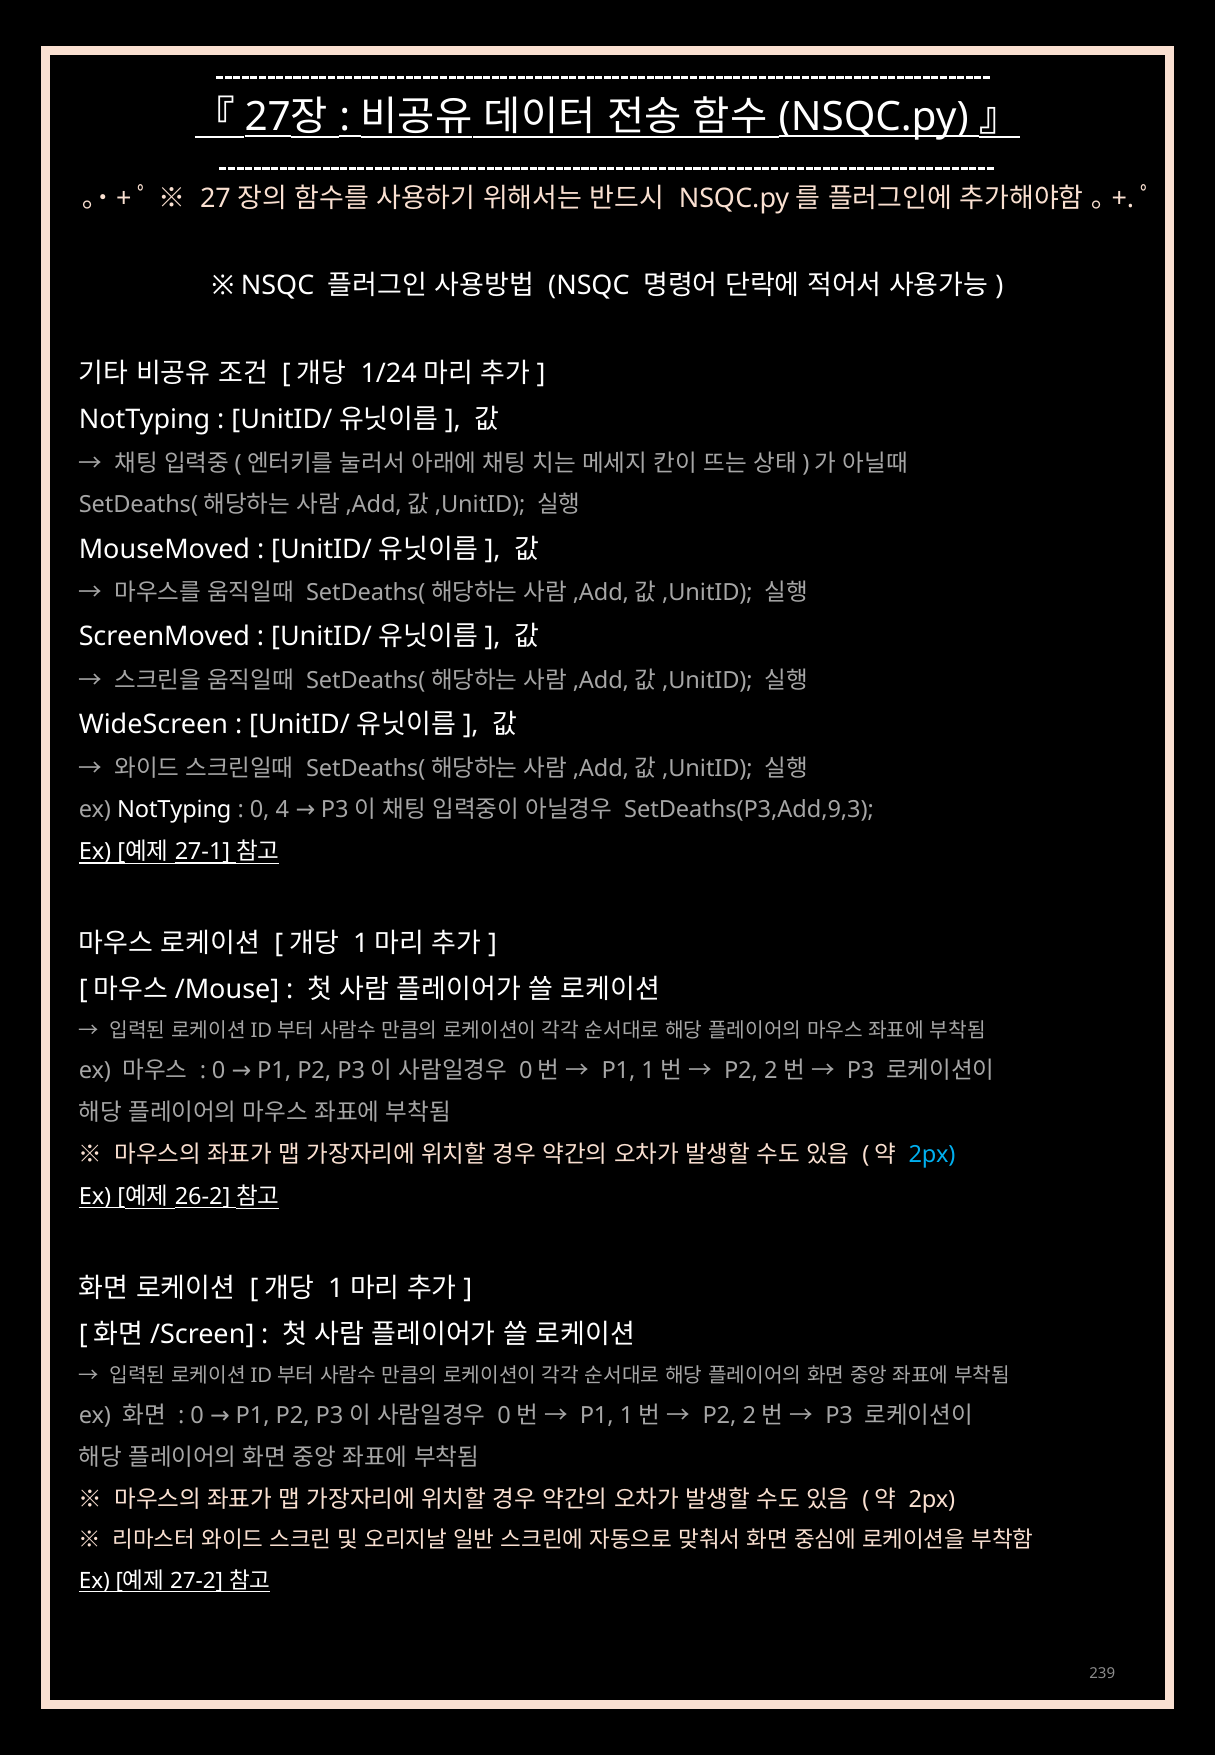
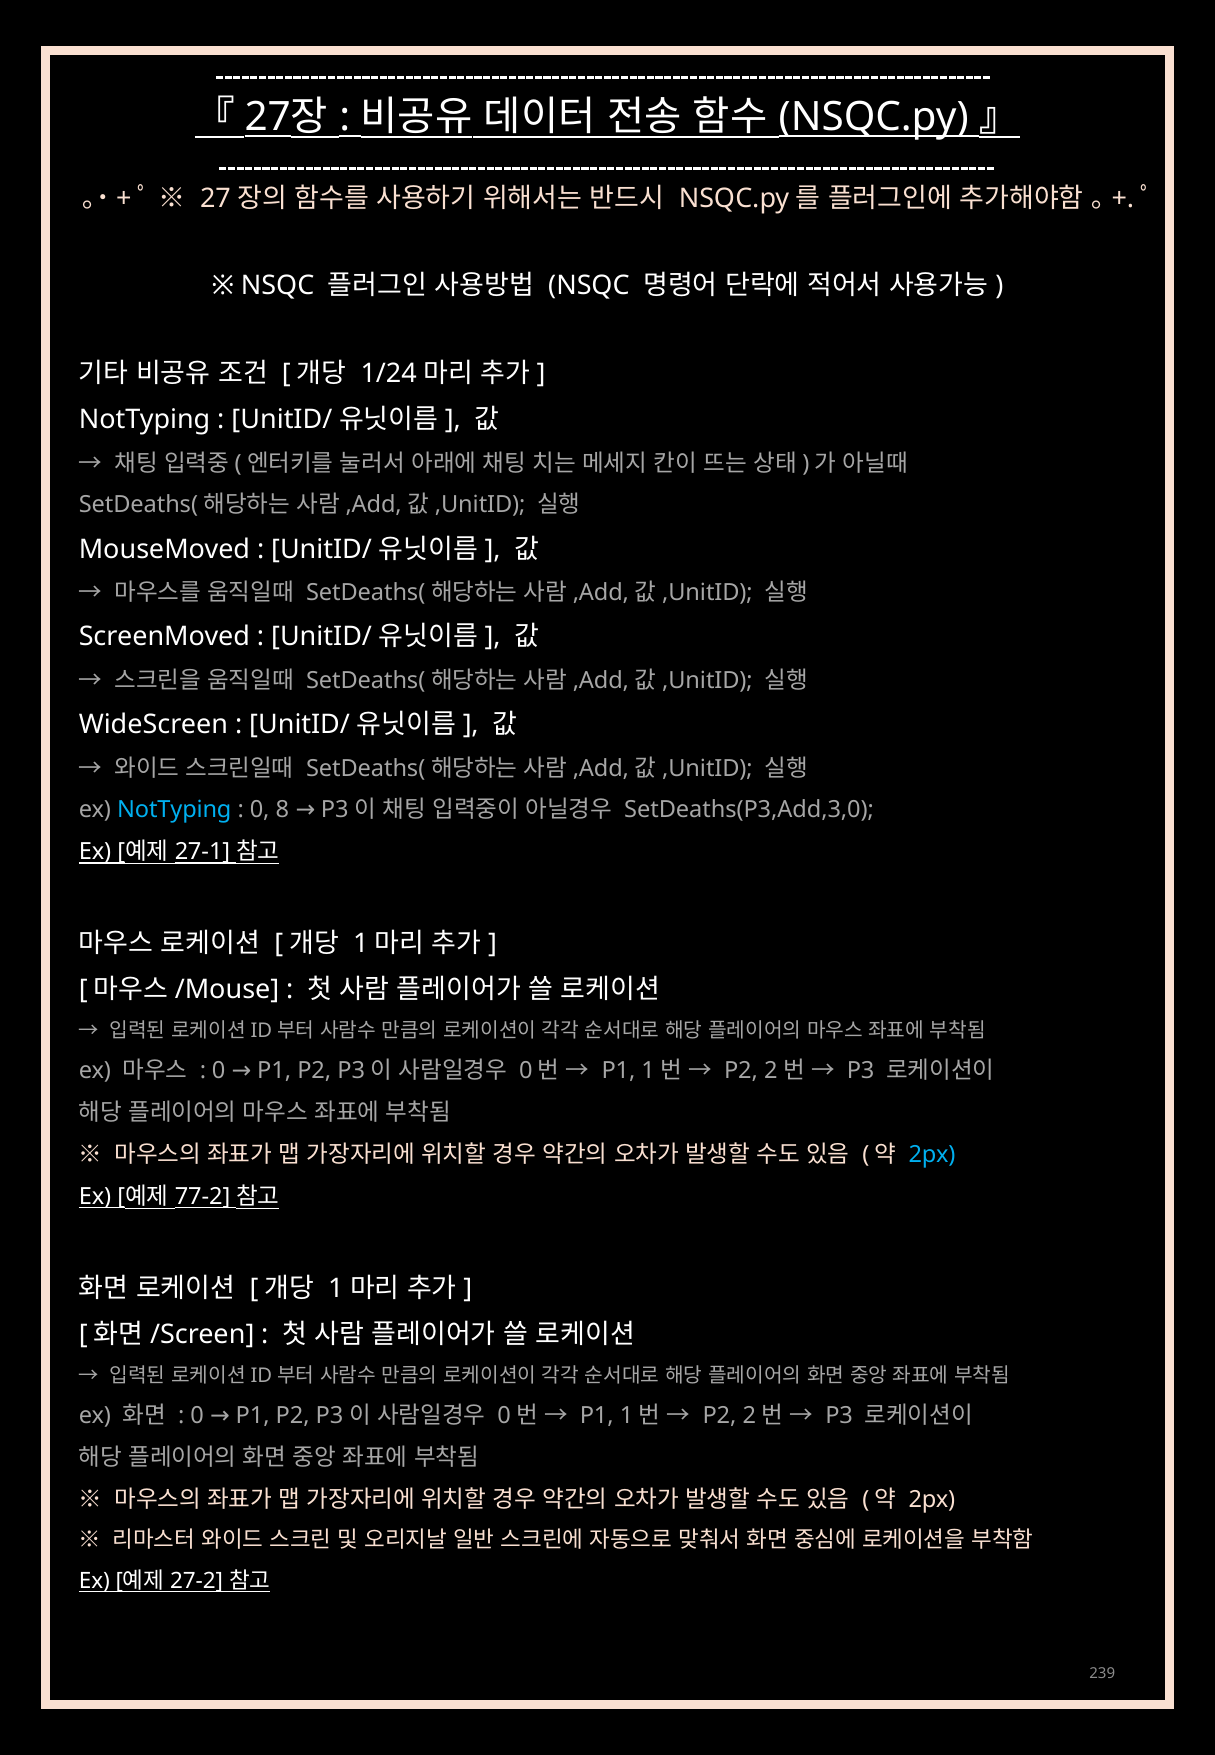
SetDeaths(P3,Add,9,3: SetDeaths(P3,Add,9,3 -> SetDeaths(P3,Add,3,0 (749, 810)
NotTyping colour: white -> light blue (174, 810)
4: 4 -> 8 (282, 810)
26-2: 26-2 -> 77-2 (203, 1197)
